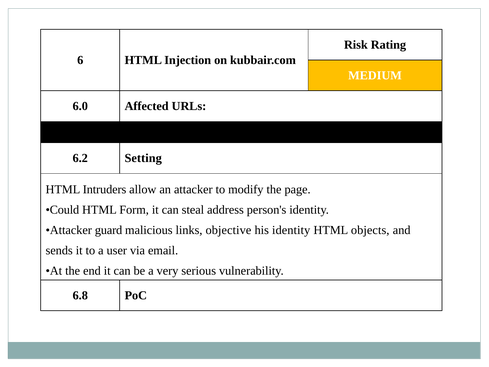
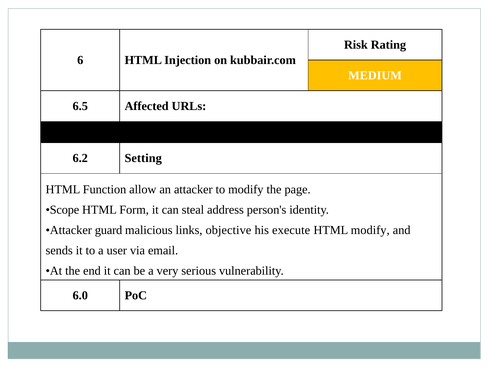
6.0: 6.0 -> 6.5 (80, 106)
Intruders: Intruders -> Function (105, 189)
Could: Could -> Scope (62, 210)
his identity: identity -> execute (291, 230)
HTML objects: objects -> modify (370, 230)
6.8: 6.8 -> 6.0 (80, 295)
